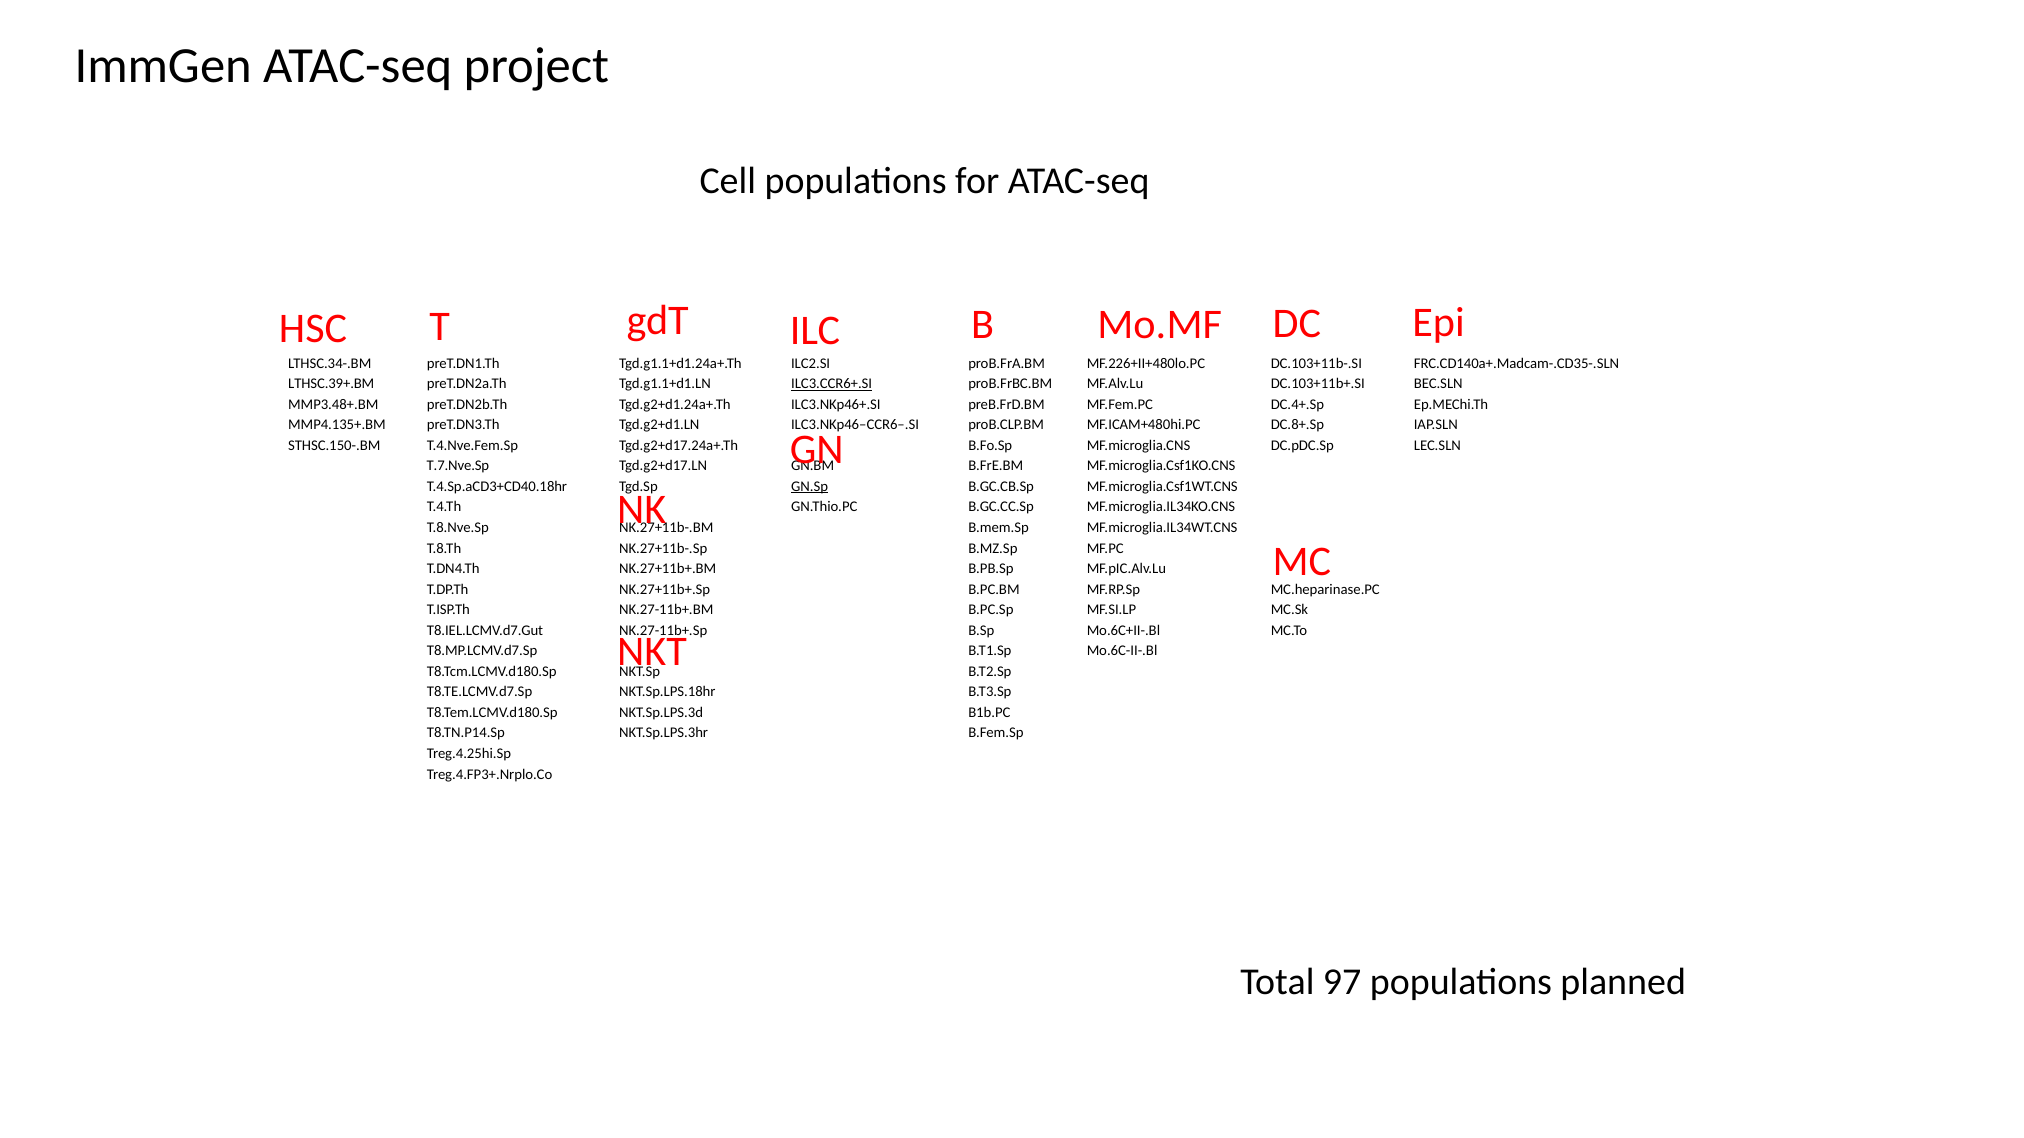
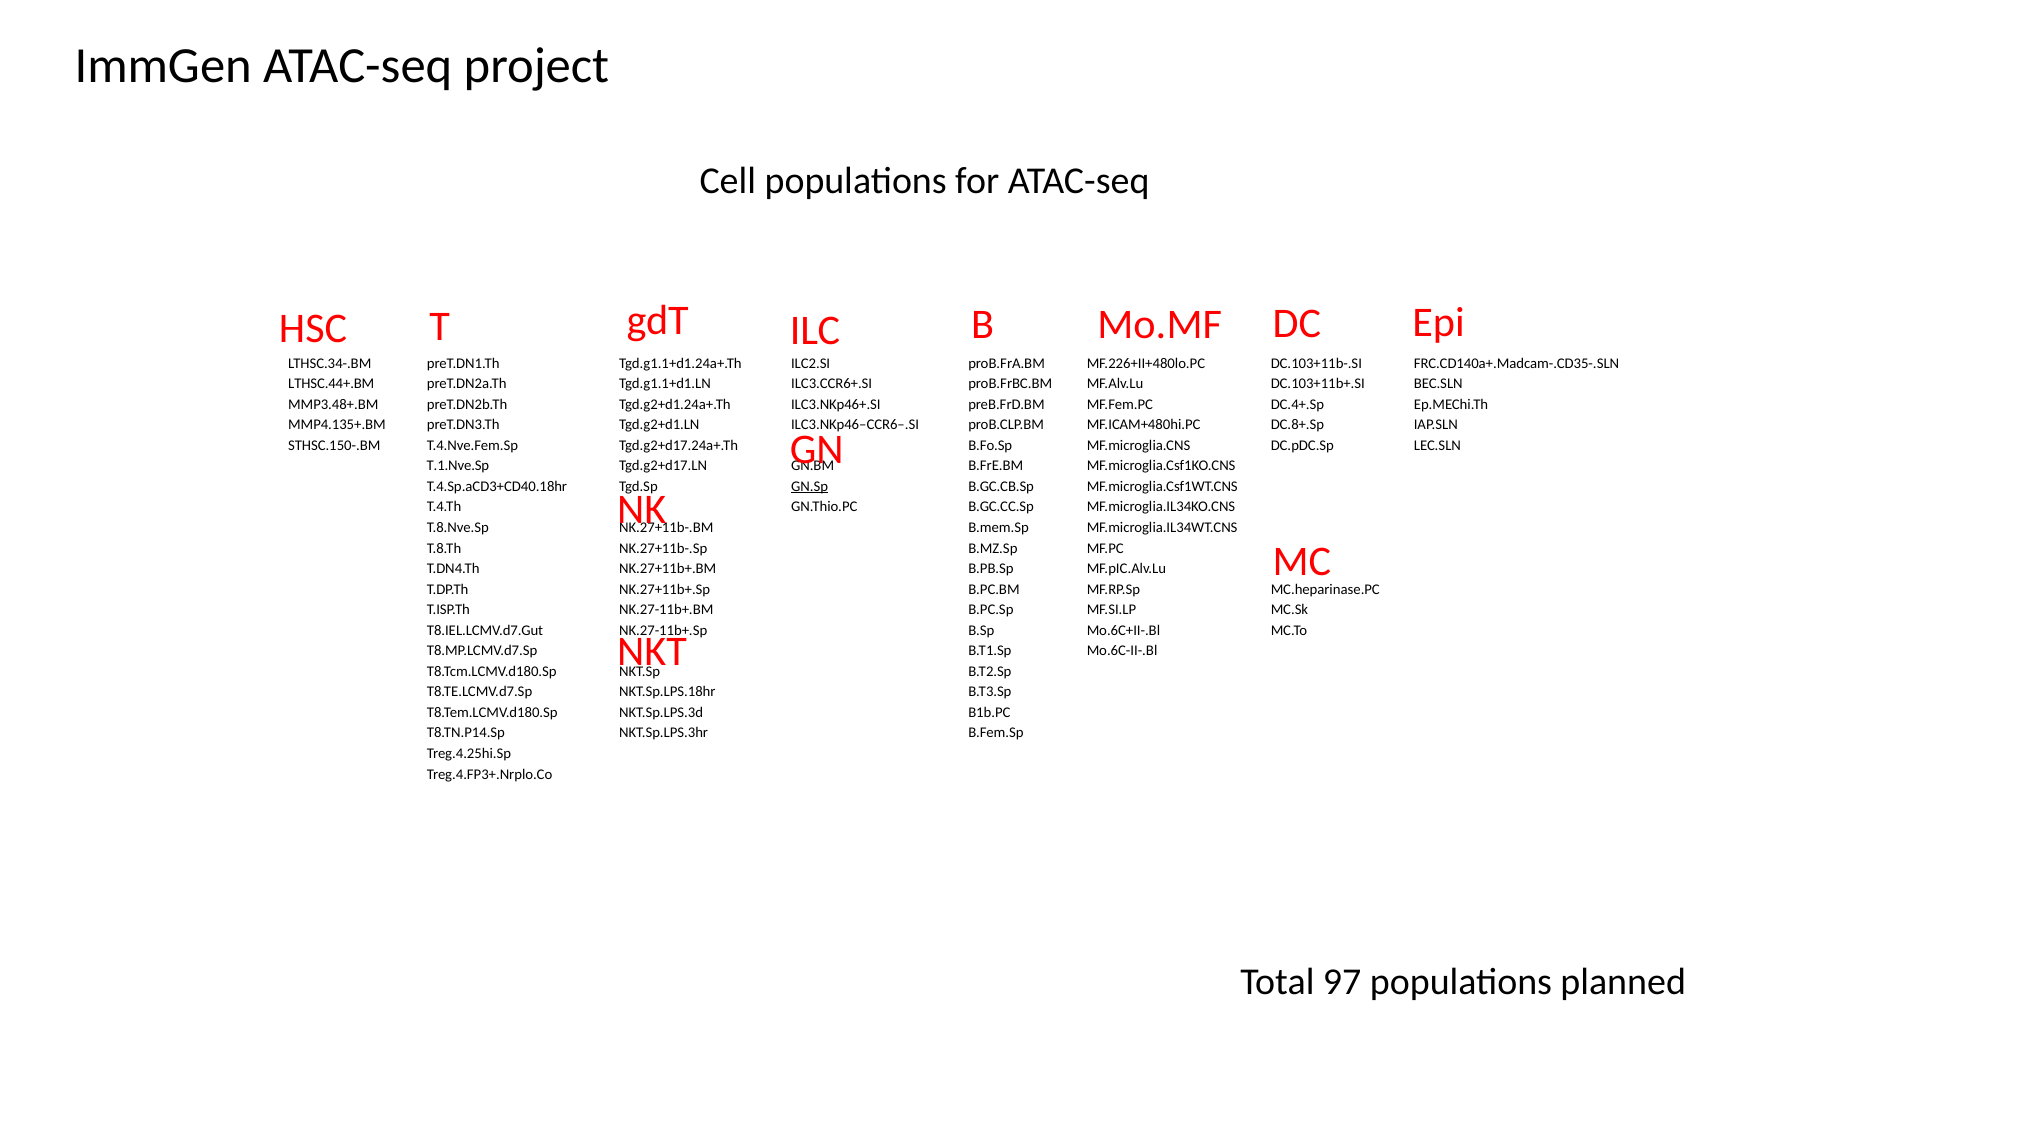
LTHSC.39+.BM: LTHSC.39+.BM -> LTHSC.44+.BM (331, 384)
ILC3.CCR6+.SI underline: present -> none (832, 384)
T.7.Nve.Sp: T.7.Nve.Sp -> T.1.Nve.Sp (458, 466)
